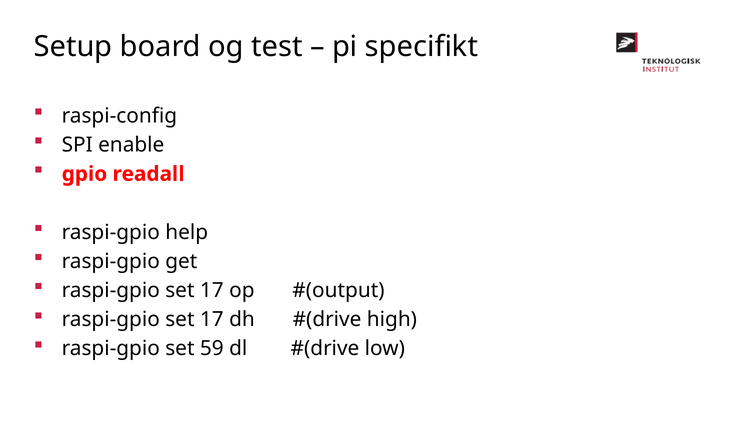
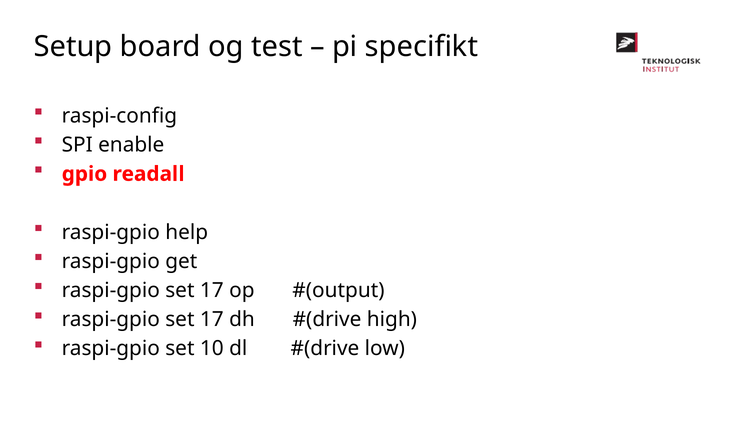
59: 59 -> 10 (212, 348)
